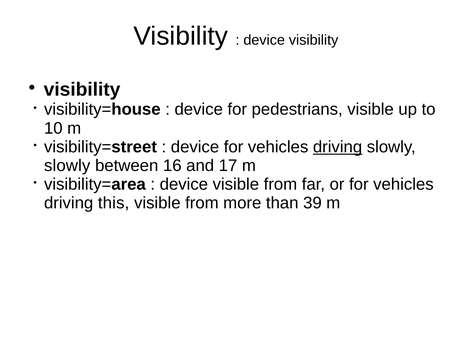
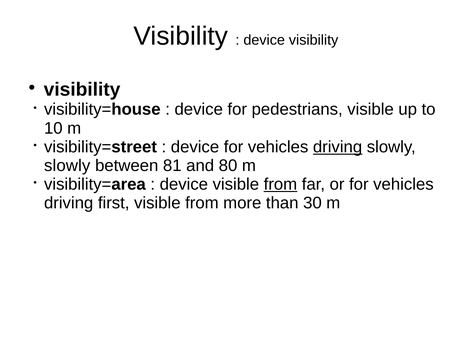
16: 16 -> 81 (172, 166)
17: 17 -> 80 (228, 166)
from underline: none -> present (280, 184)
this: this -> first (114, 203)
39: 39 -> 30 (312, 203)
